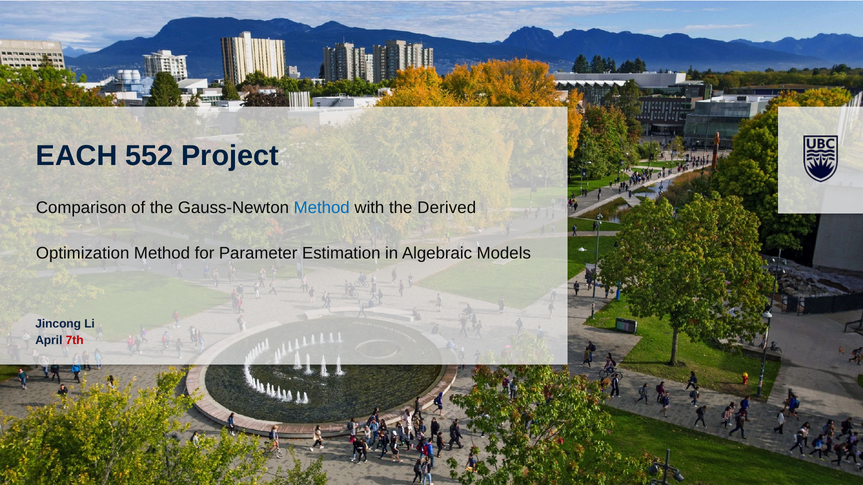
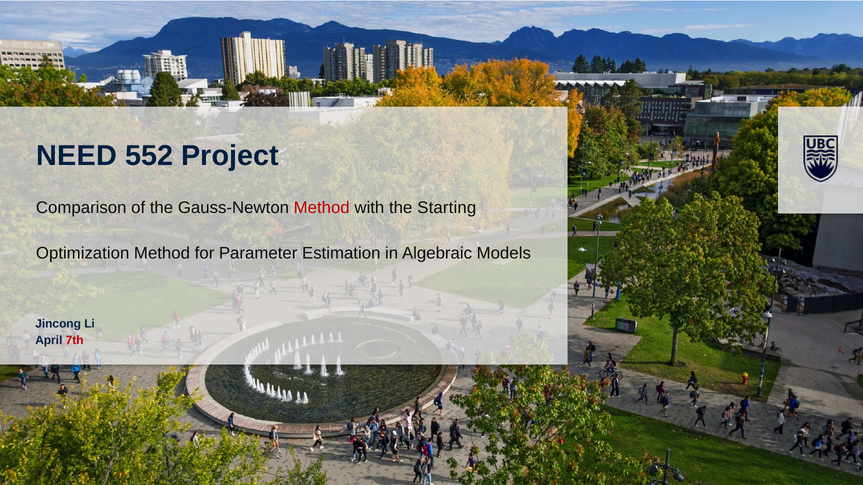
EACH: EACH -> NEED (77, 156)
Method colour: blue -> red (322, 208)
Derived: Derived -> Starting (447, 208)
